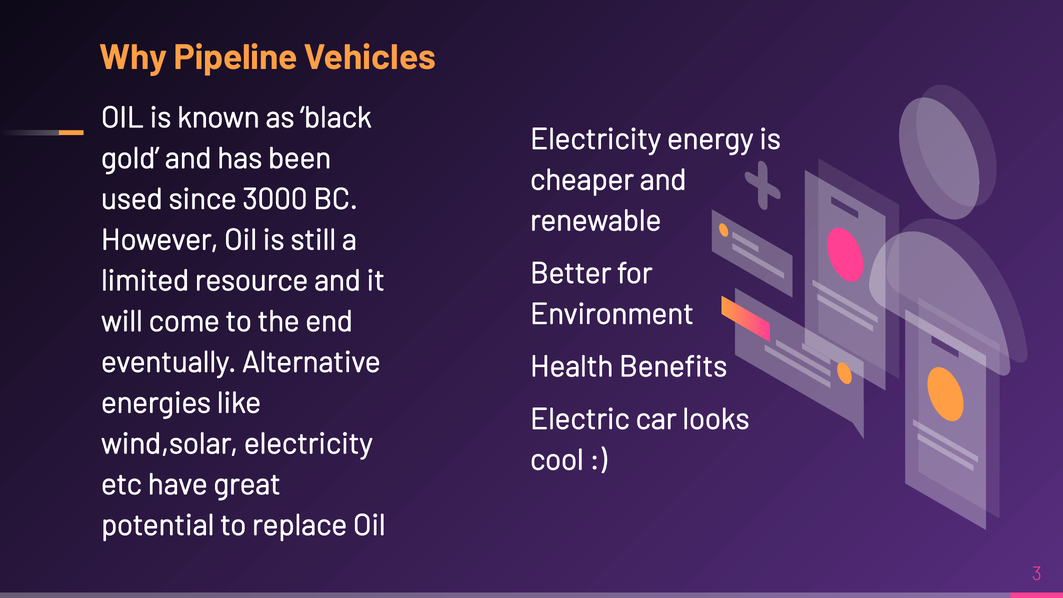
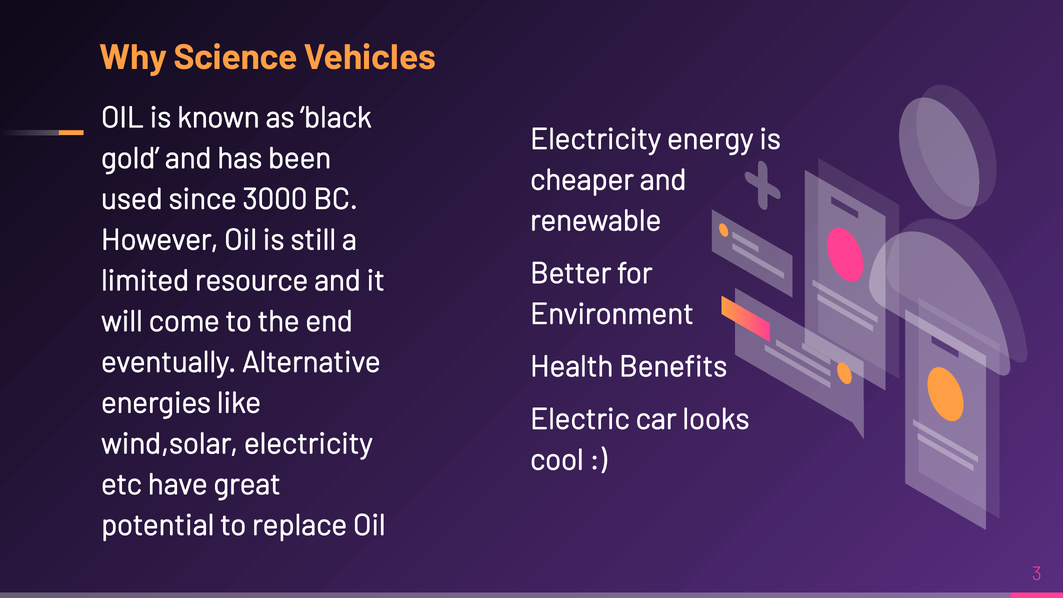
Pipeline: Pipeline -> Science (236, 58)
